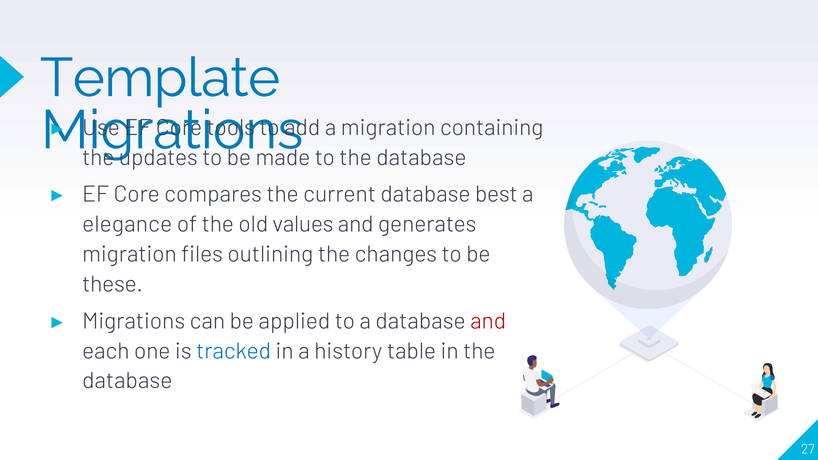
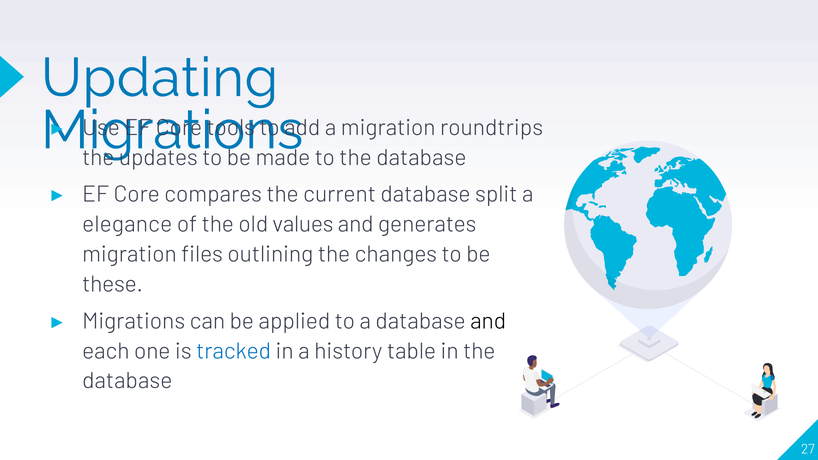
Template: Template -> Updating (160, 78)
containing: containing -> roundtrips (492, 128)
best: best -> split (496, 194)
and colour: red -> black (488, 321)
